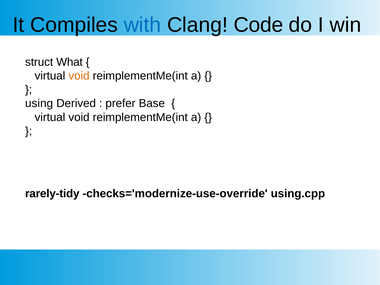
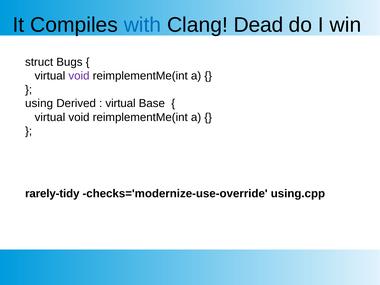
Code: Code -> Dead (258, 25)
What: What -> Bugs (69, 62)
void colour: orange -> purple (79, 76)
prefer: prefer -> virtual (121, 103)
